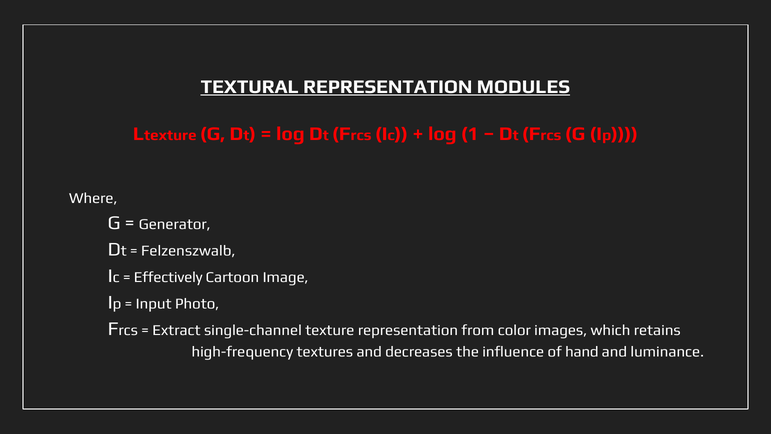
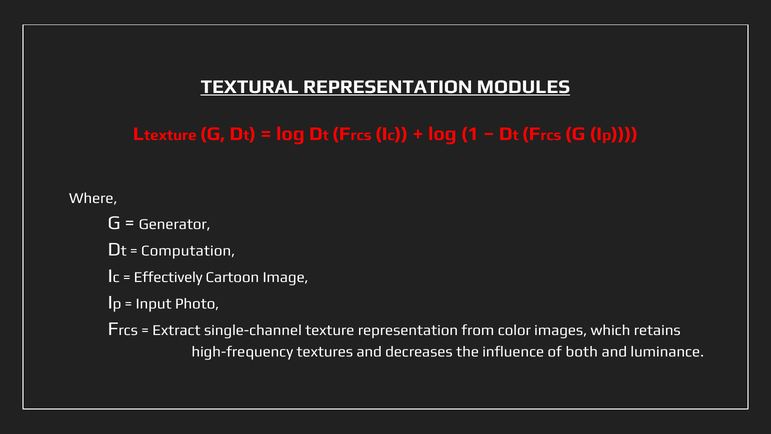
Felzenszwalb: Felzenszwalb -> Computation (188, 251)
hand: hand -> both (582, 352)
